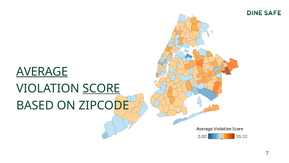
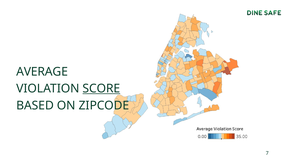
AVERAGE underline: present -> none (42, 71)
